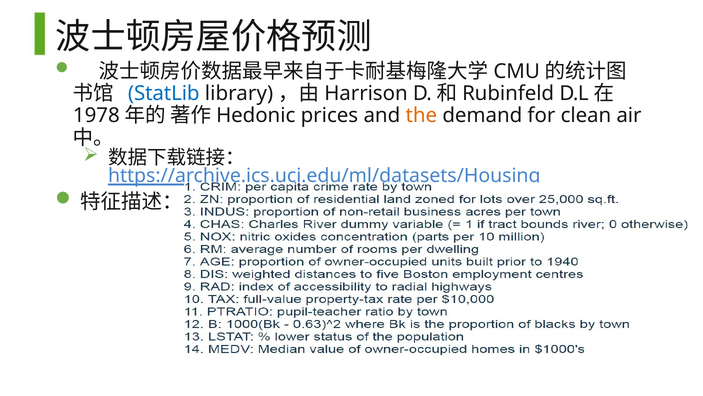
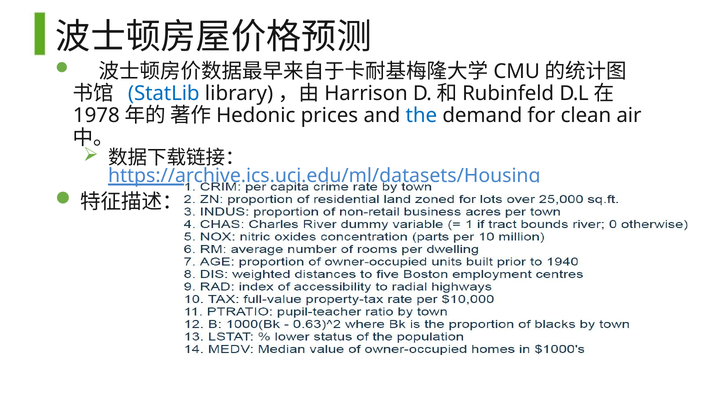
the colour: orange -> blue (421, 115)
